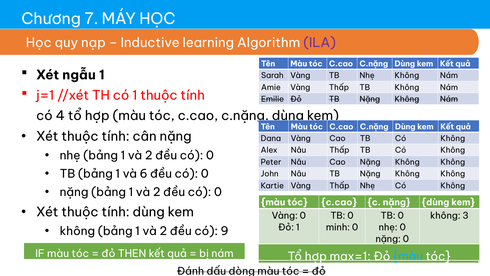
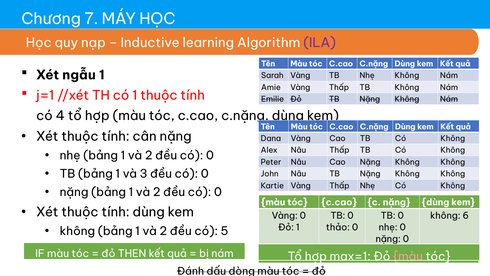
6: 6 -> 3 (144, 174)
3: 3 -> 6 (466, 216)
minh: minh -> thảo (338, 227)
9: 9 -> 5 (224, 231)
màu colour: light blue -> pink (408, 256)
